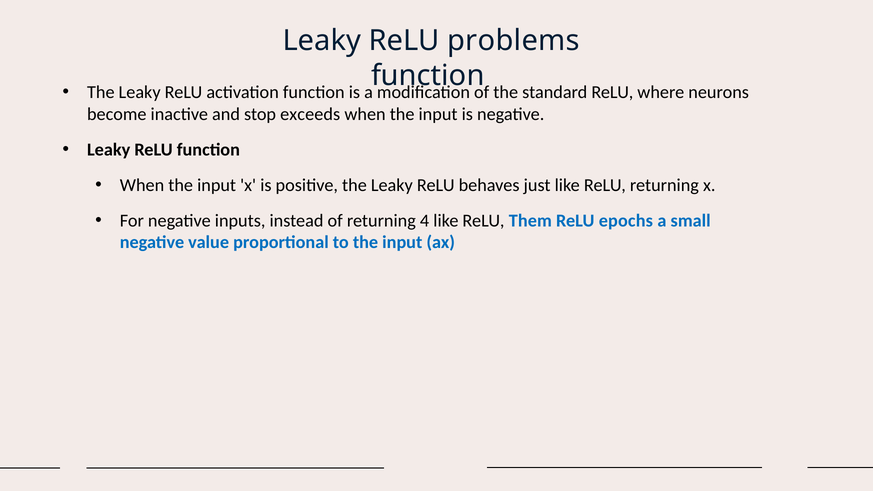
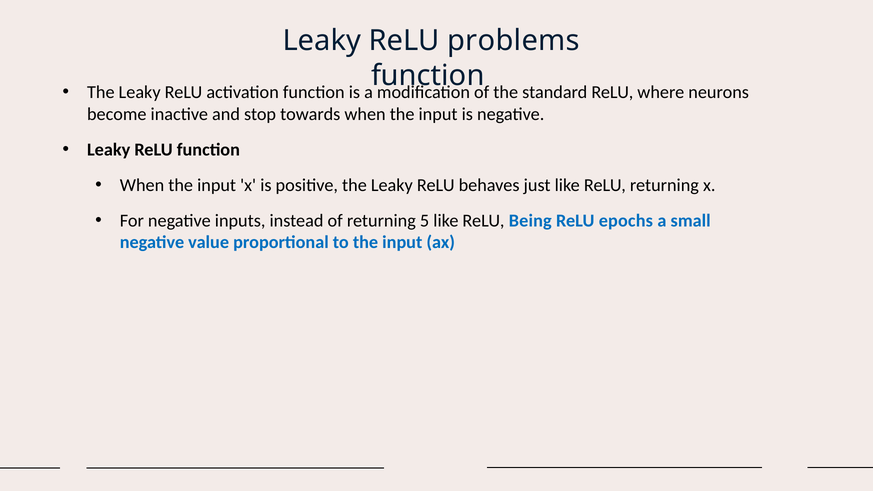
exceeds: exceeds -> towards (310, 114)
4: 4 -> 5 (425, 221)
Them: Them -> Being (530, 221)
